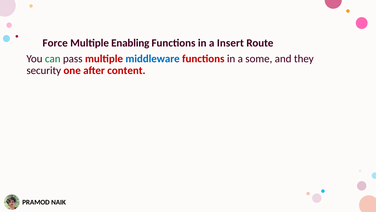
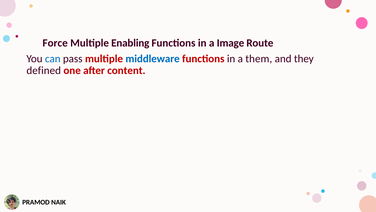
Insert: Insert -> Image (230, 43)
can colour: green -> blue (53, 59)
some: some -> them (259, 59)
security: security -> defined (44, 70)
